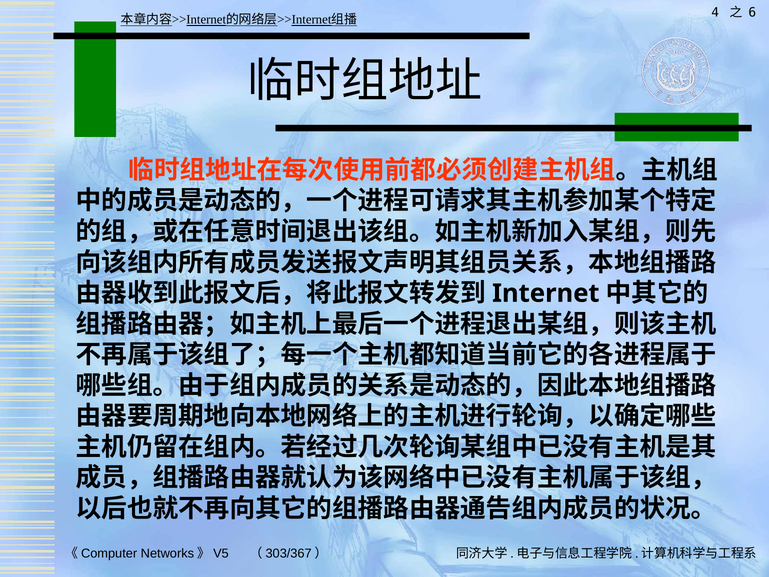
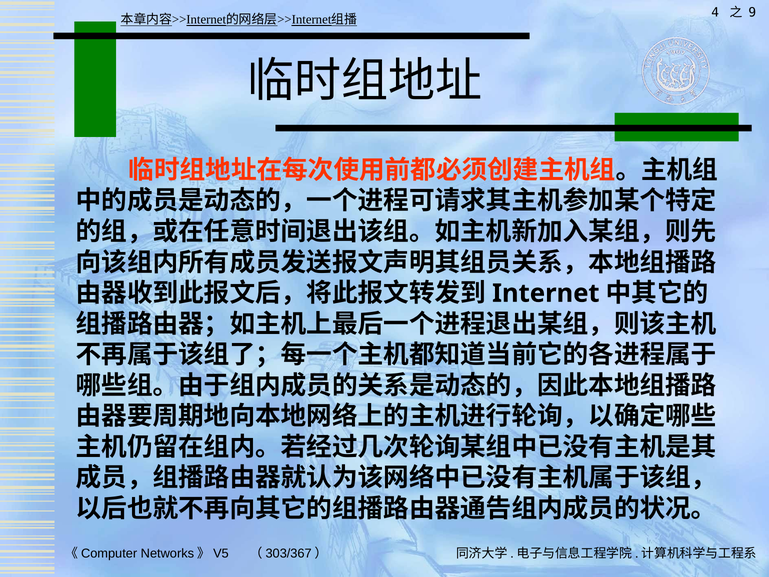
6: 6 -> 9 (752, 12)
